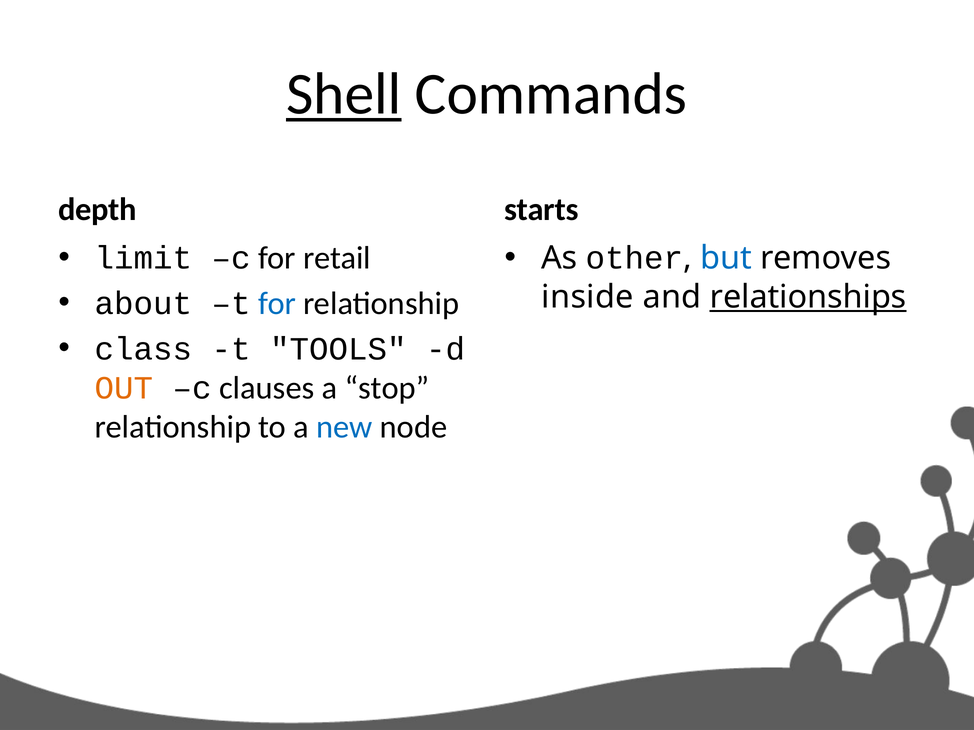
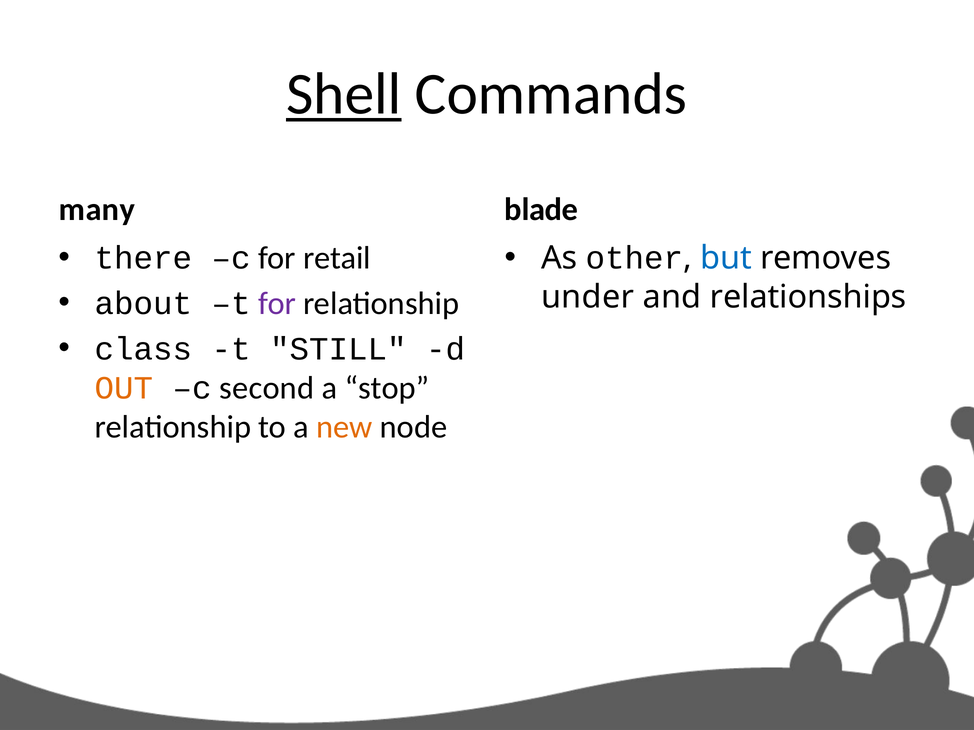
depth: depth -> many (97, 210)
starts: starts -> blade (541, 210)
limit: limit -> there (144, 258)
for colour: blue -> purple (277, 304)
inside: inside -> under (588, 297)
relationships underline: present -> none (808, 297)
TOOLS: TOOLS -> STILL (339, 349)
clauses: clauses -> second (267, 388)
new colour: blue -> orange (344, 427)
